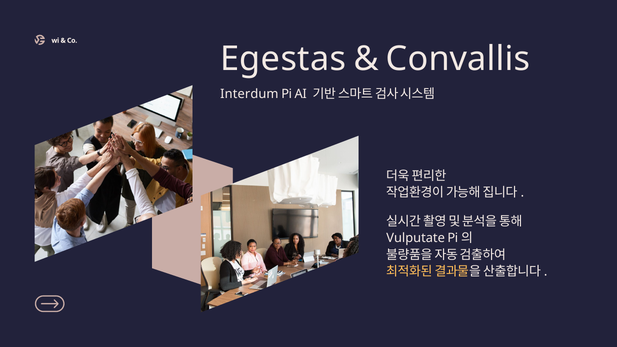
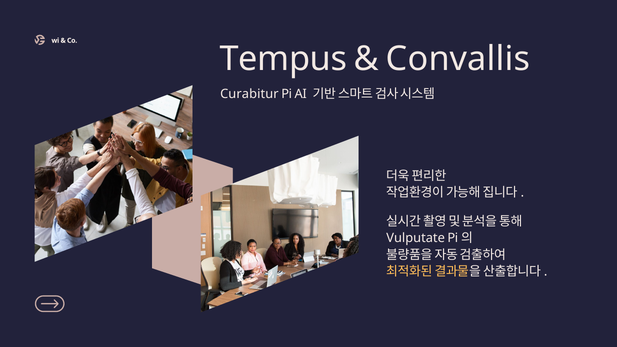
Egestas: Egestas -> Tempus (283, 59)
Interdum: Interdum -> Curabitur (249, 94)
